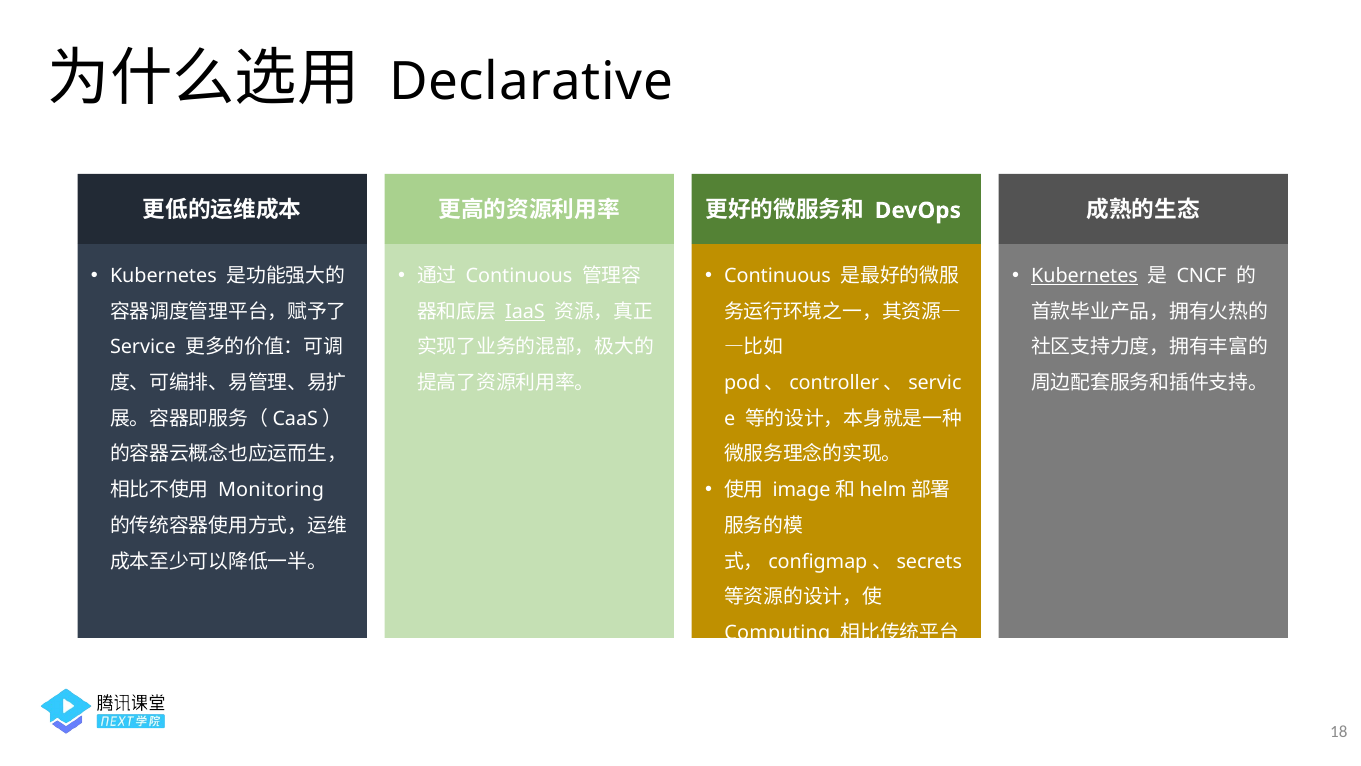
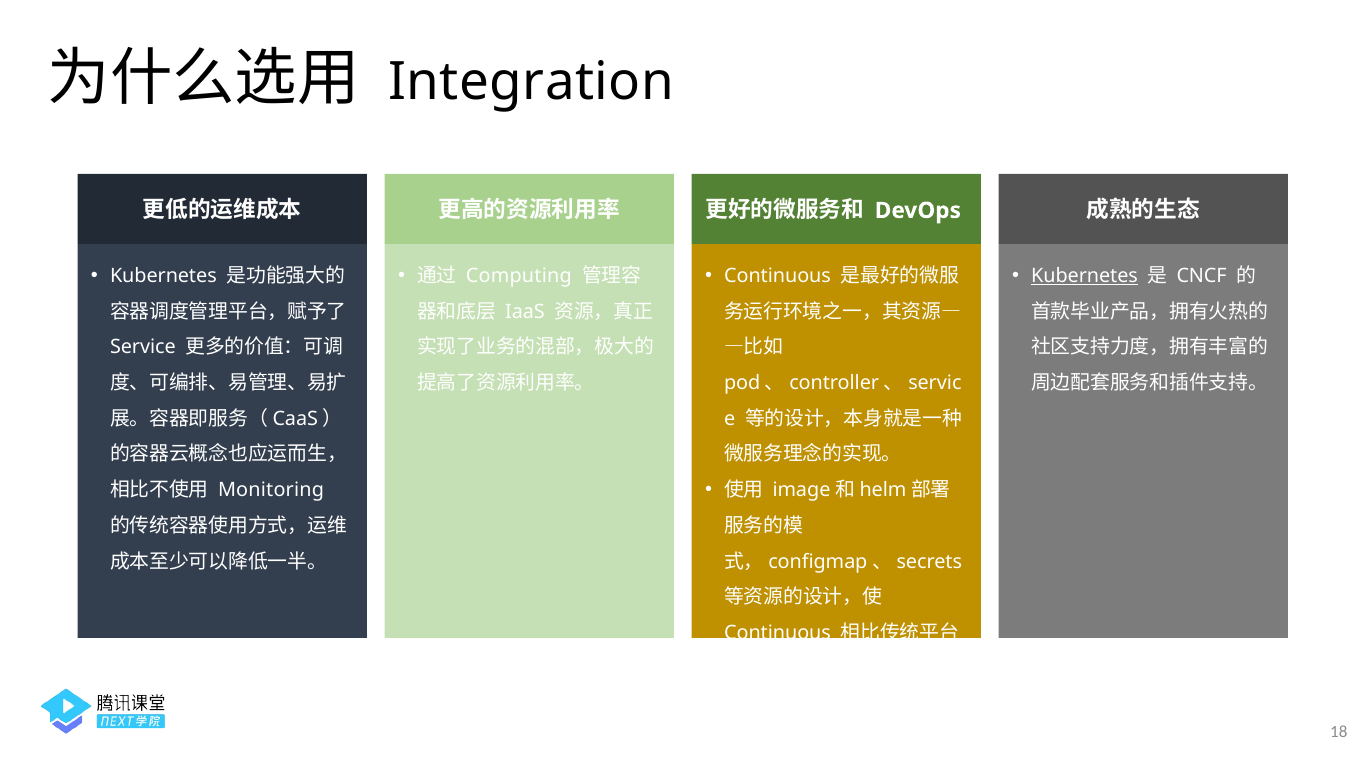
Declarative: Declarative -> Integration (531, 82)
Continuous: Continuous -> Computing (519, 276)
IaaS underline: present -> none (525, 311)
Computing: Computing -> Continuous (778, 633)
